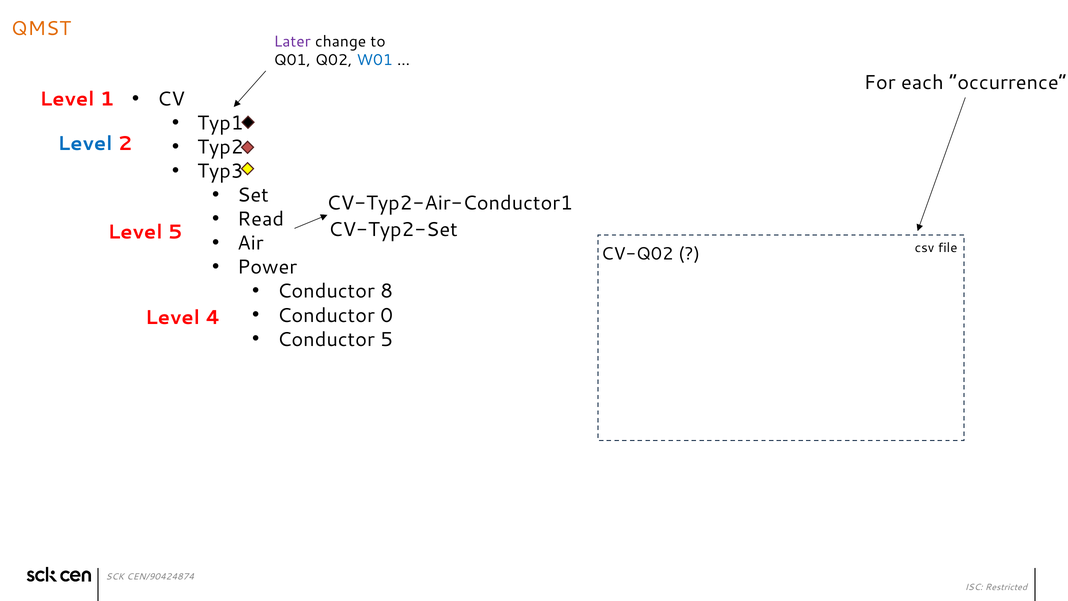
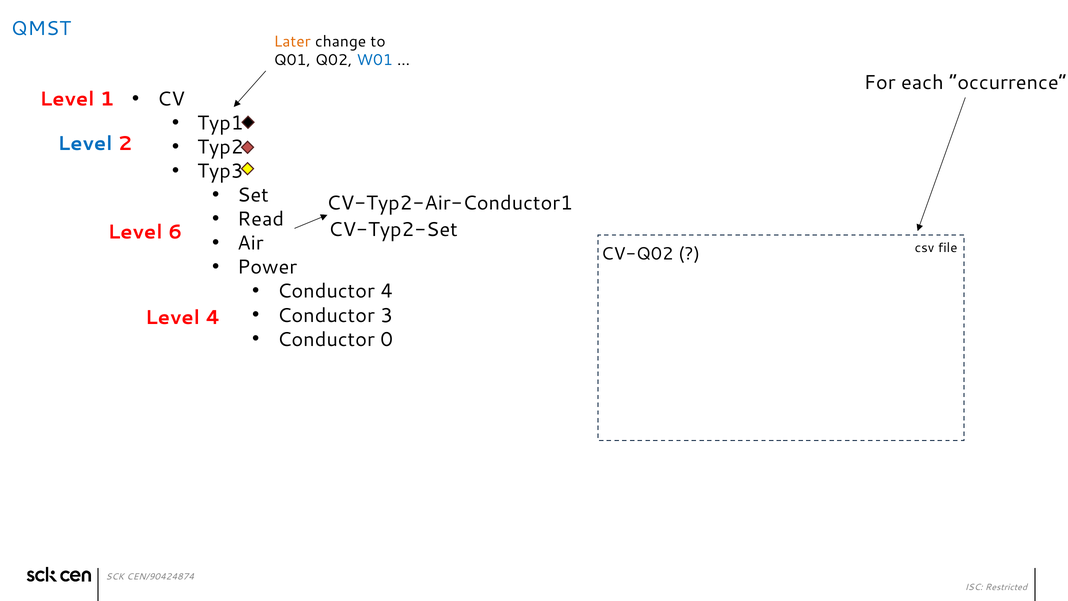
QMST colour: orange -> blue (41, 29)
Later colour: purple -> orange (292, 41)
Level 5: 5 -> 6 (175, 232)
Conductor 8: 8 -> 4 (387, 291)
0: 0 -> 3 (387, 315)
Conductor 5: 5 -> 0 (387, 339)
